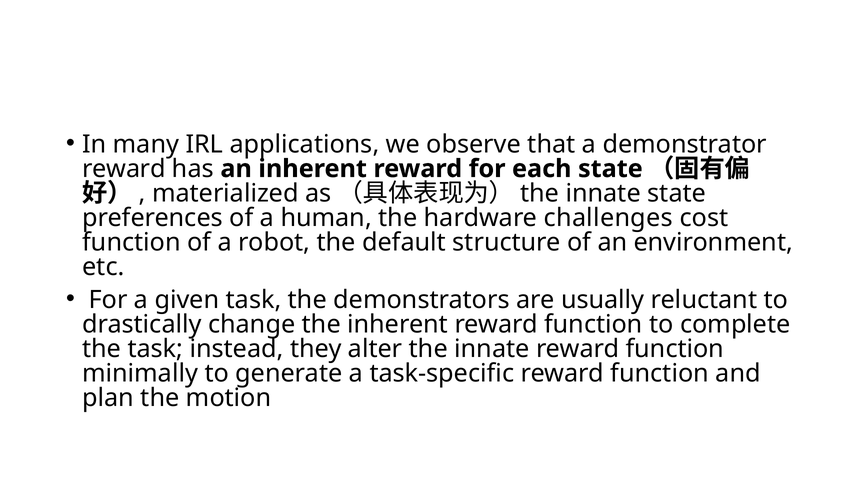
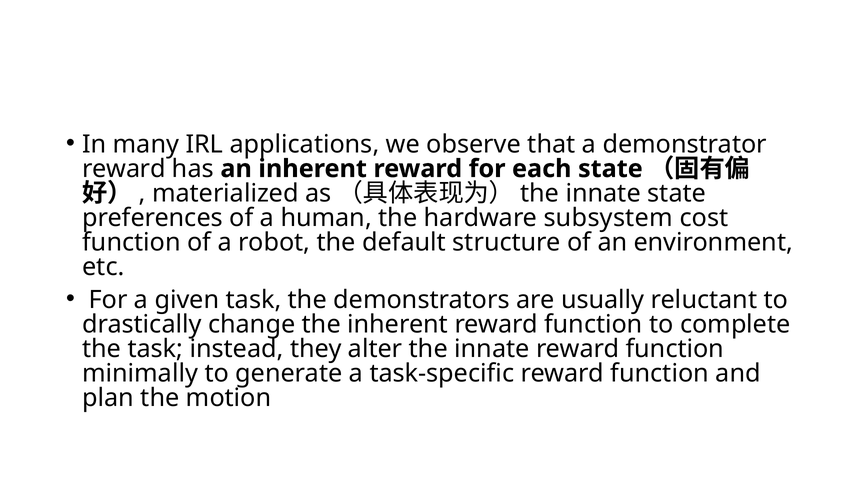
challenges: challenges -> subsystem (608, 218)
